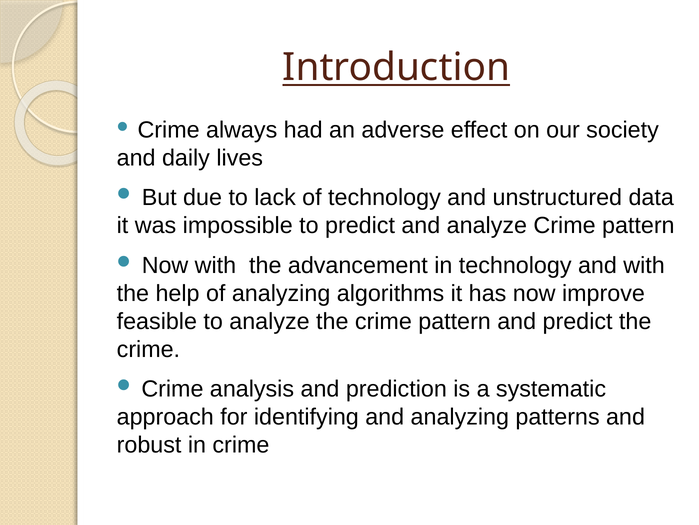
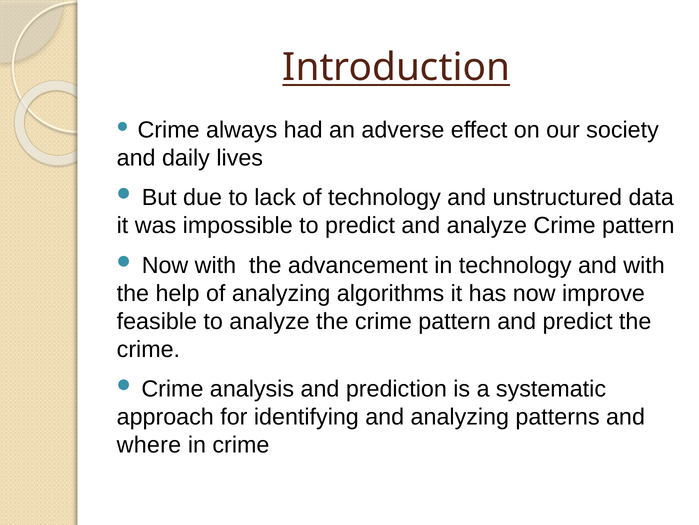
robust: robust -> where (149, 444)
